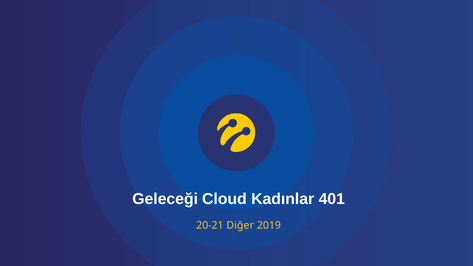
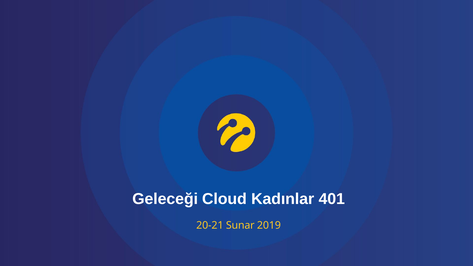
Diğer: Diğer -> Sunar (240, 225)
